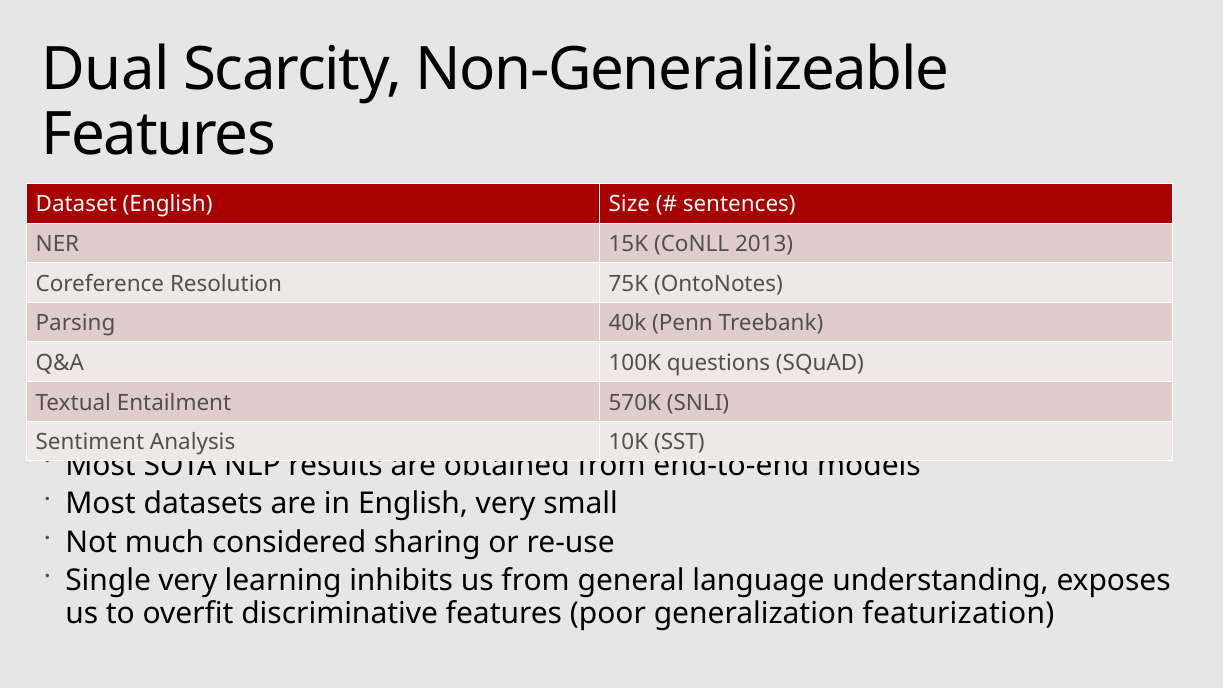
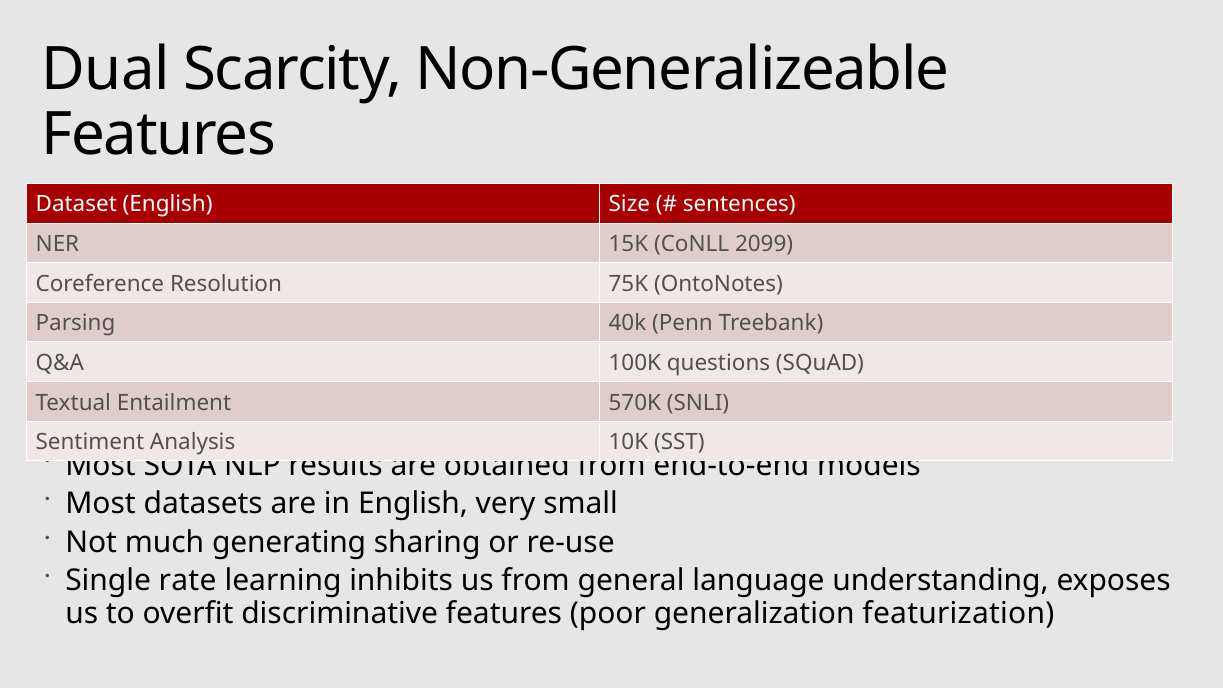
2013: 2013 -> 2099 (764, 244)
considered: considered -> generating (289, 542)
Single very: very -> rate (188, 581)
